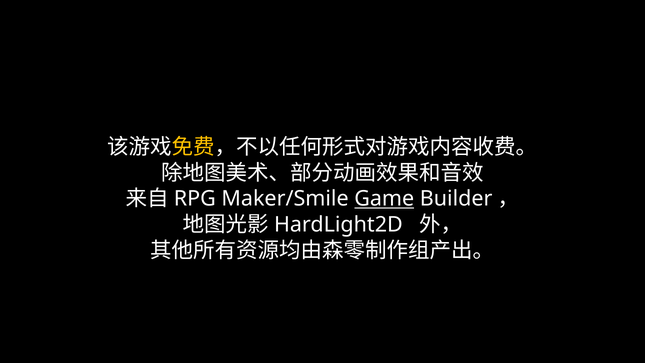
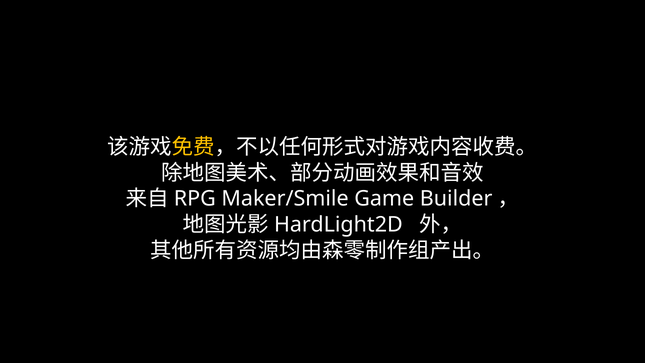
Game underline: present -> none (384, 199)
